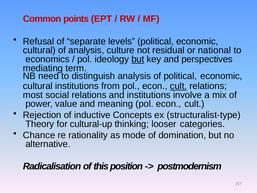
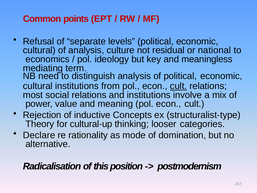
but underline: present -> none (138, 59)
perspectives: perspectives -> meaningless (207, 59)
Chance: Chance -> Declare (39, 135)
